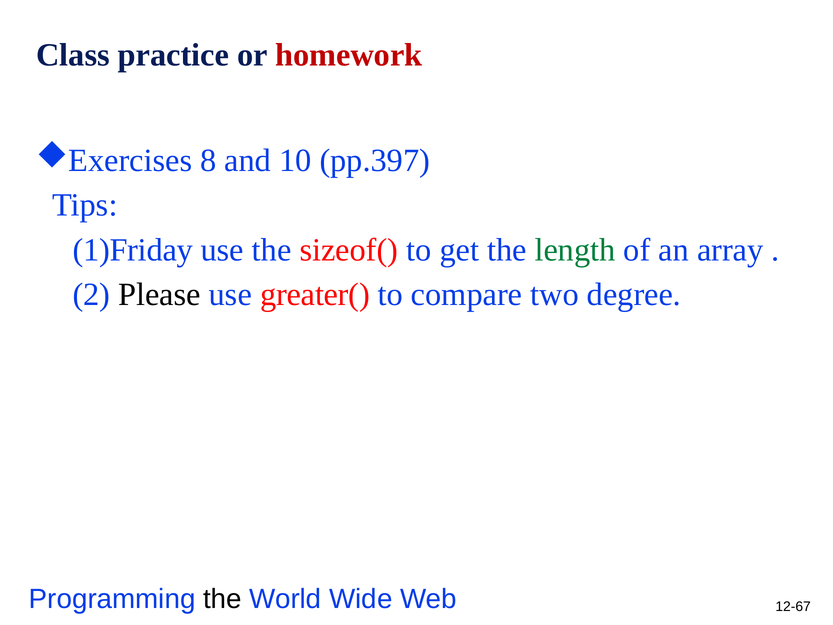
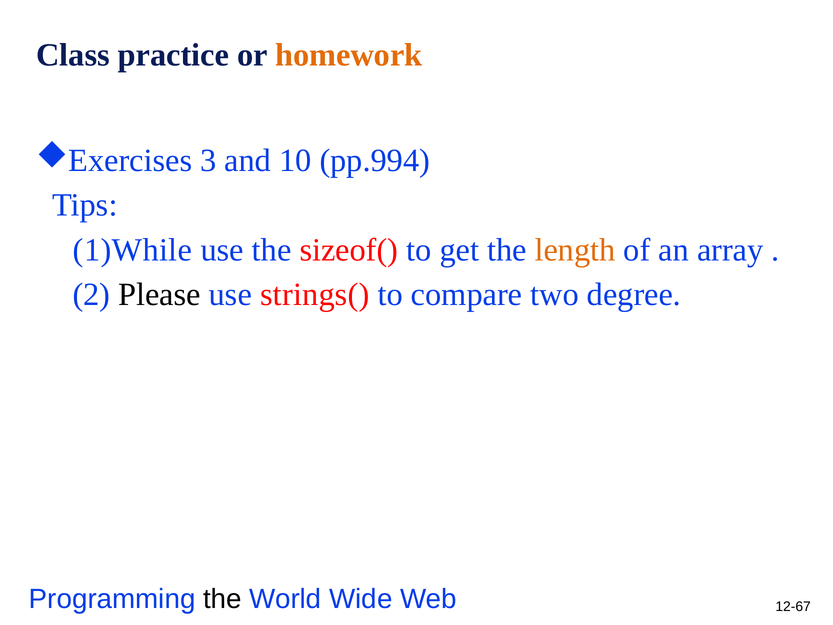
homework colour: red -> orange (349, 55)
8: 8 -> 3 (208, 160)
pp.397: pp.397 -> pp.994 (375, 160)
1)Friday: 1)Friday -> 1)While (132, 250)
length colour: green -> orange (575, 250)
greater(: greater( -> strings( (315, 294)
